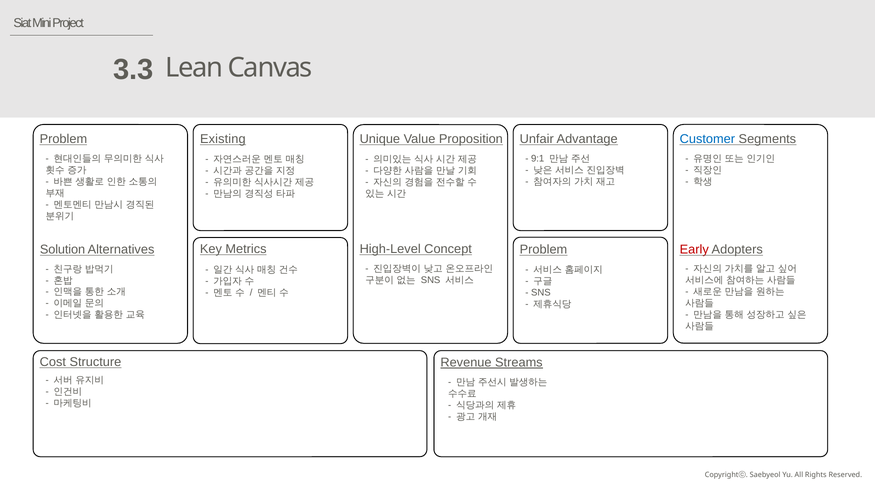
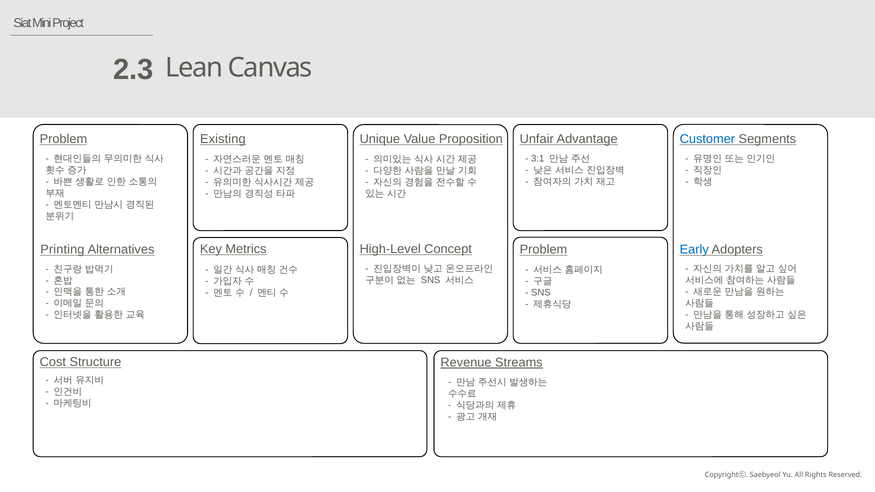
3.3: 3.3 -> 2.3 (133, 70)
9:1: 9:1 -> 3:1 (538, 159)
Early colour: red -> blue (694, 250)
Solution: Solution -> Printing (62, 250)
